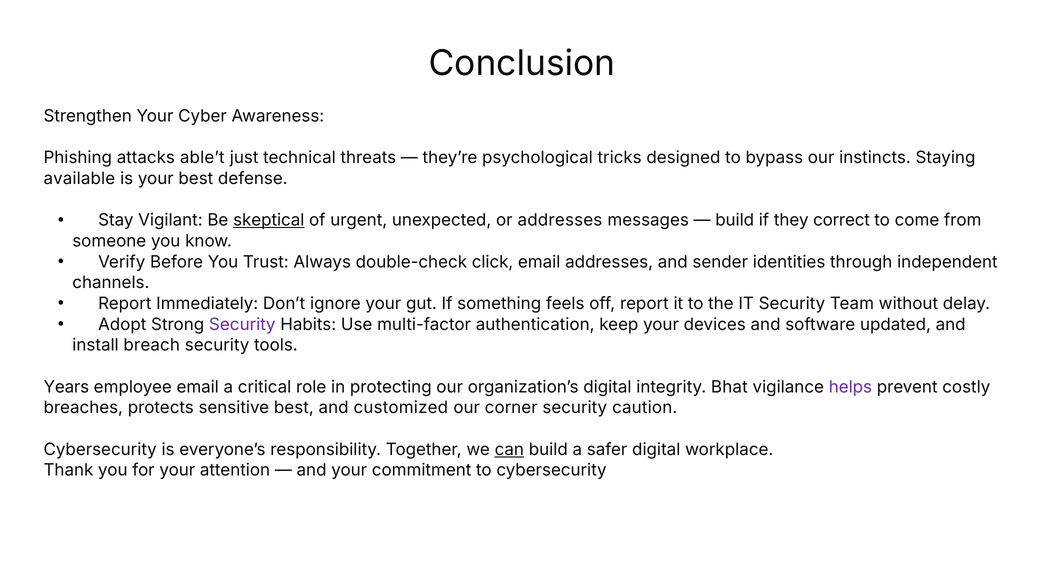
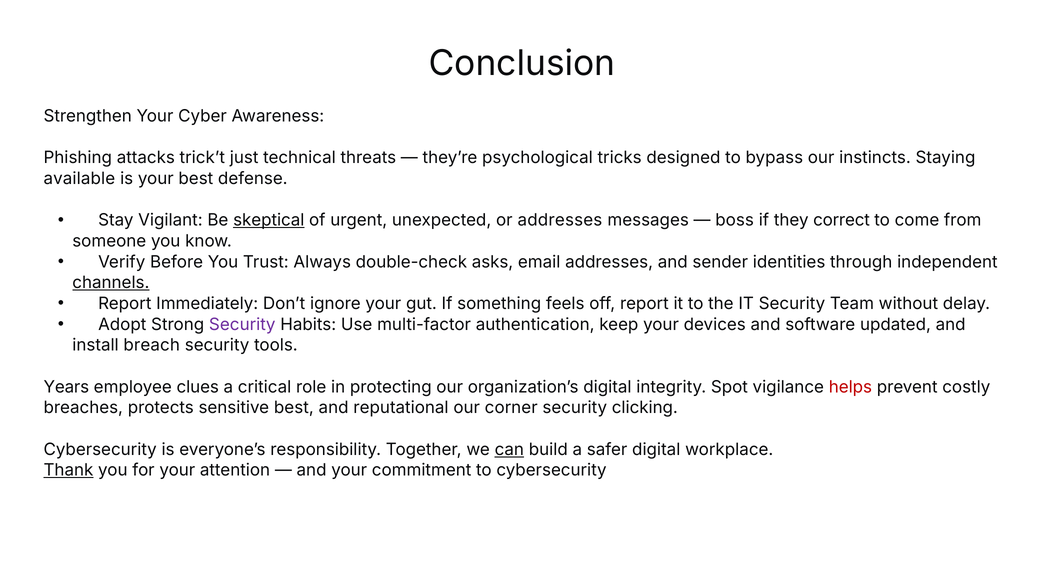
able’t: able’t -> trick’t (202, 158)
build: build -> boss (735, 220)
click: click -> asks (493, 262)
channels underline: none -> present (111, 283)
employee email: email -> clues (198, 387)
Bhat: Bhat -> Spot (729, 387)
helps colour: purple -> red (850, 387)
customized: customized -> reputational (401, 408)
caution: caution -> clicking (645, 408)
Thank underline: none -> present (68, 471)
